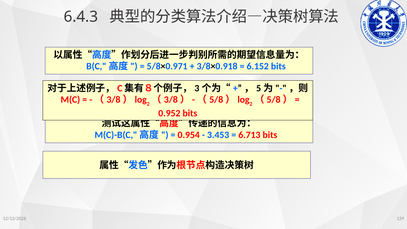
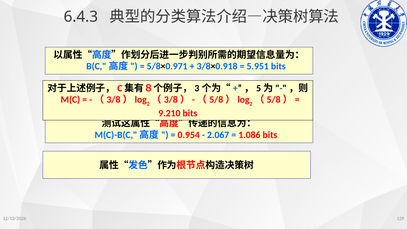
6.152: 6.152 -> 5.951 (258, 66)
0.952: 0.952 -> 9.210 (169, 113)
3.453: 3.453 -> 2.067 (218, 135)
6.713: 6.713 -> 1.086 (249, 135)
